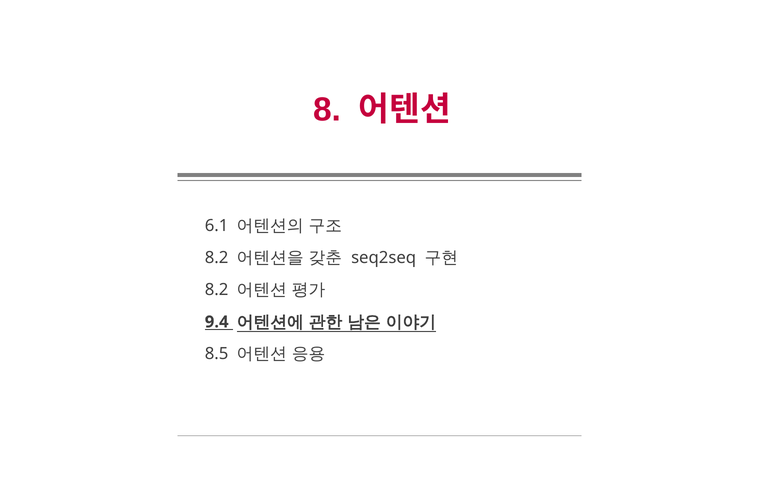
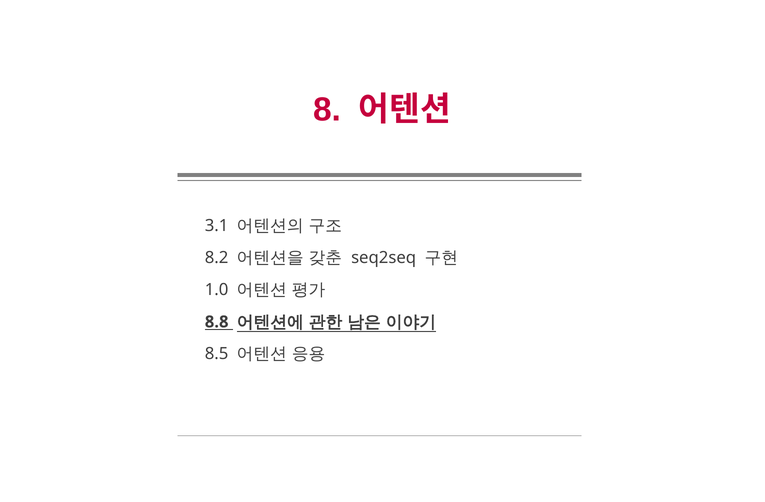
6.1: 6.1 -> 3.1 (217, 226)
8.2: 8.2 -> 1.0 (217, 290)
9.4: 9.4 -> 8.8 (217, 322)
